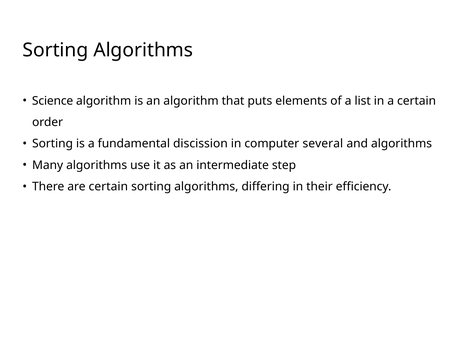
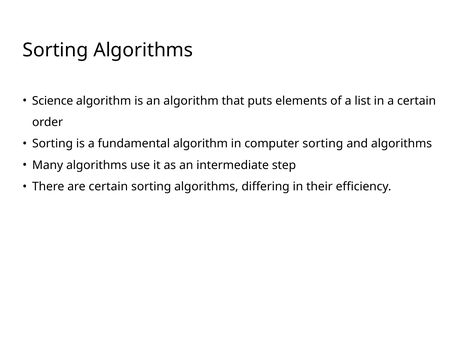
fundamental discission: discission -> algorithm (200, 144)
computer several: several -> sorting (323, 144)
